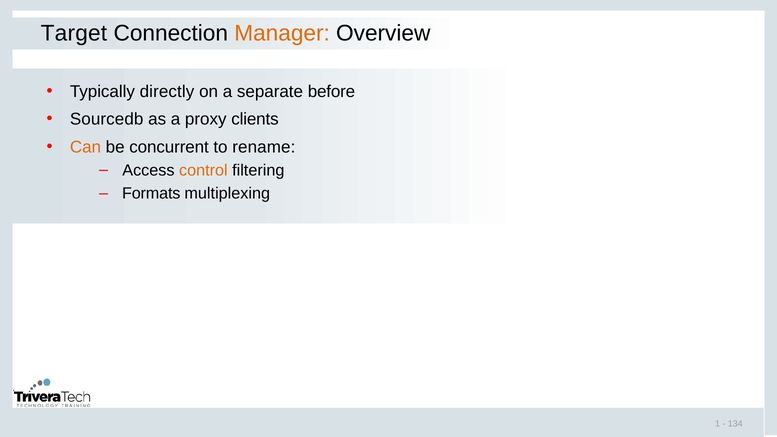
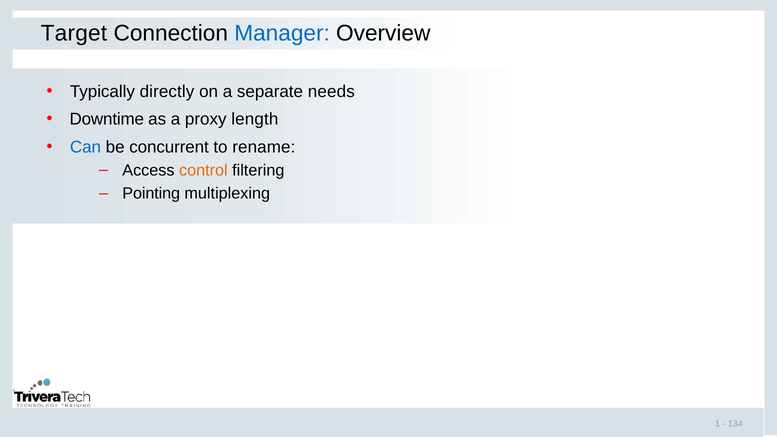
Manager colour: orange -> blue (282, 33)
before: before -> needs (331, 92)
Sourcedb: Sourcedb -> Downtime (107, 119)
clients: clients -> length (255, 119)
Can colour: orange -> blue (85, 147)
Formats: Formats -> Pointing (151, 194)
